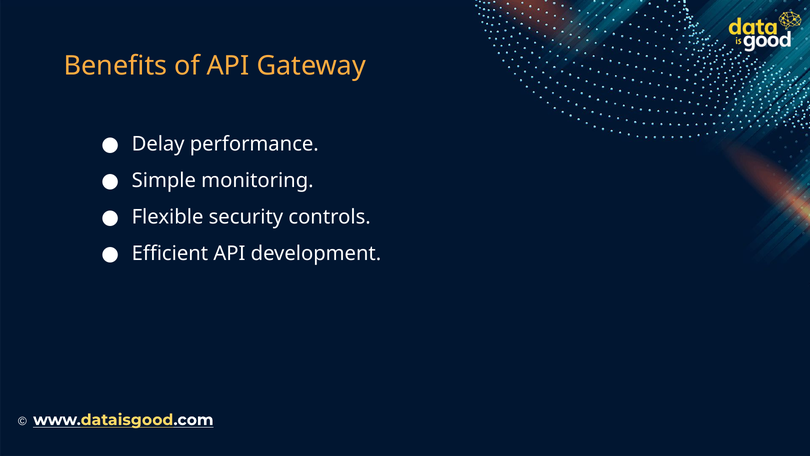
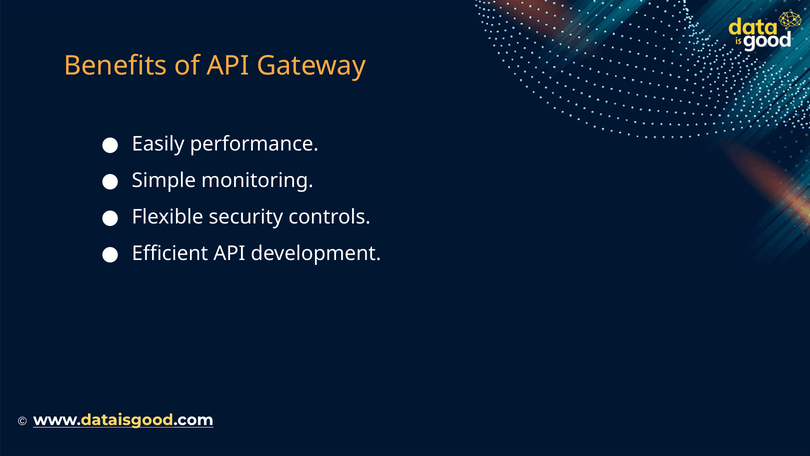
Delay: Delay -> Easily (158, 144)
